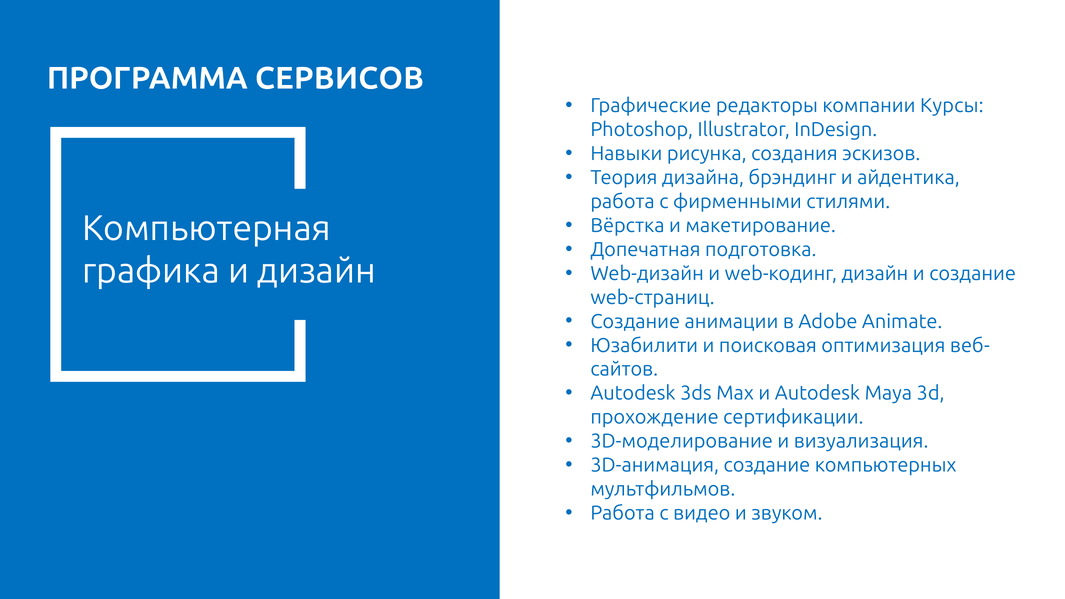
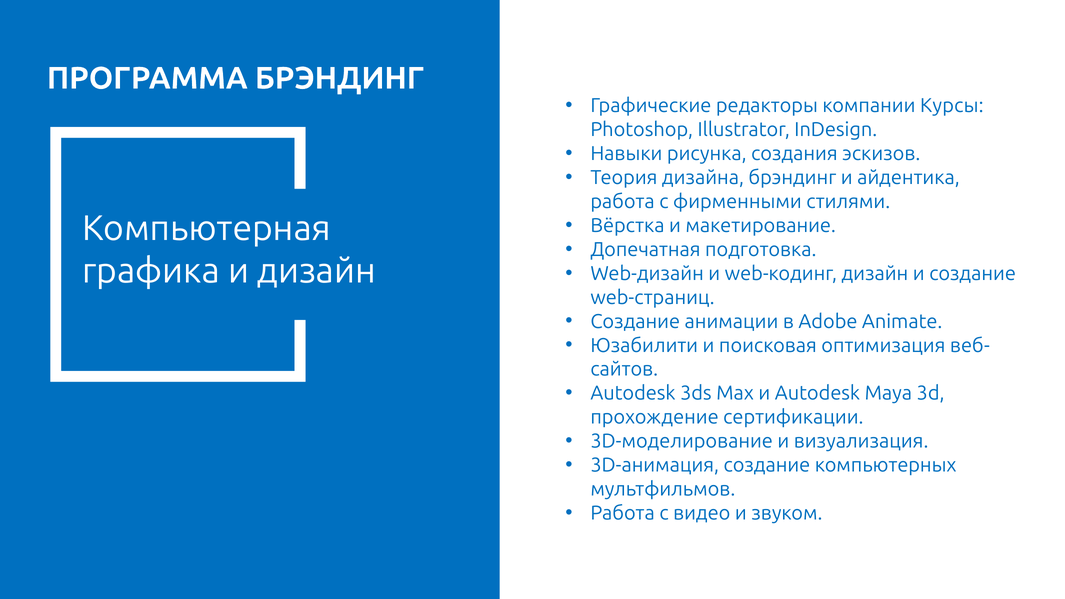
ПРОГРАММА СЕРВИСОВ: СЕРВИСОВ -> БРЭНДИНГ (340, 78)
